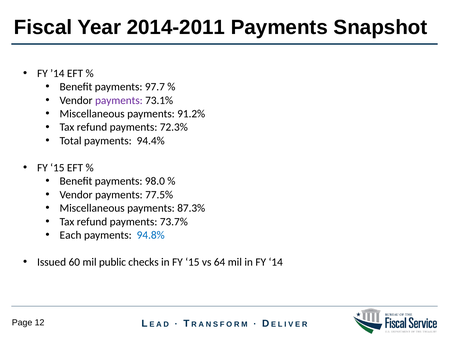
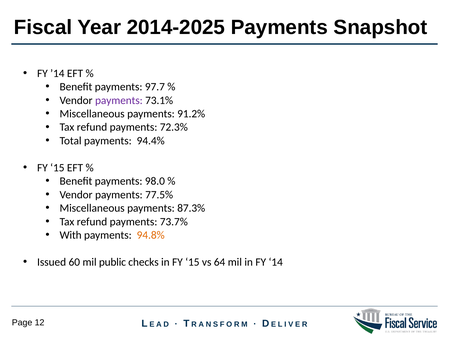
2014-2011: 2014-2011 -> 2014-2025 (176, 27)
Each: Each -> With (71, 235)
94.8% colour: blue -> orange (151, 235)
